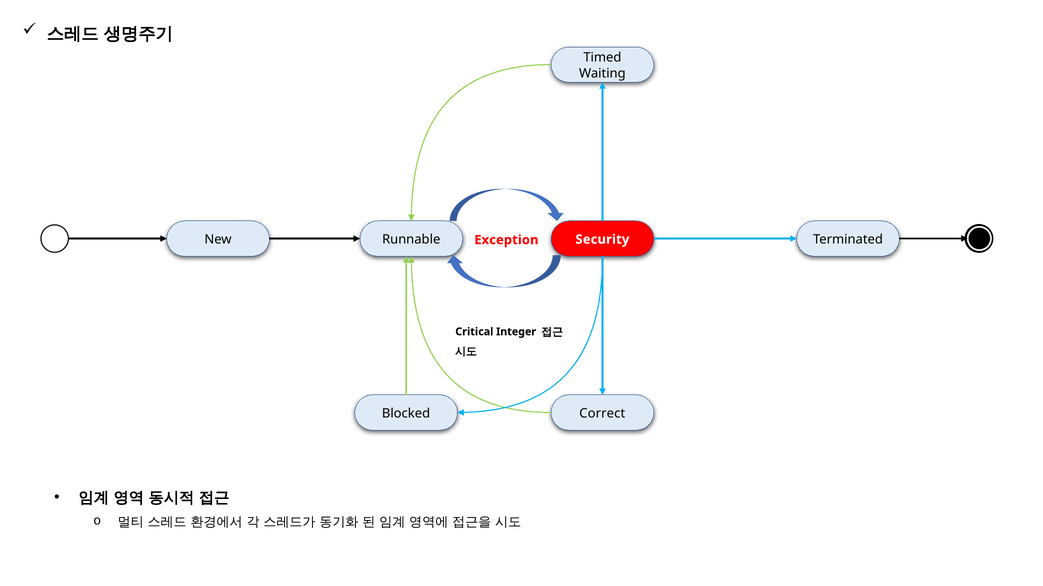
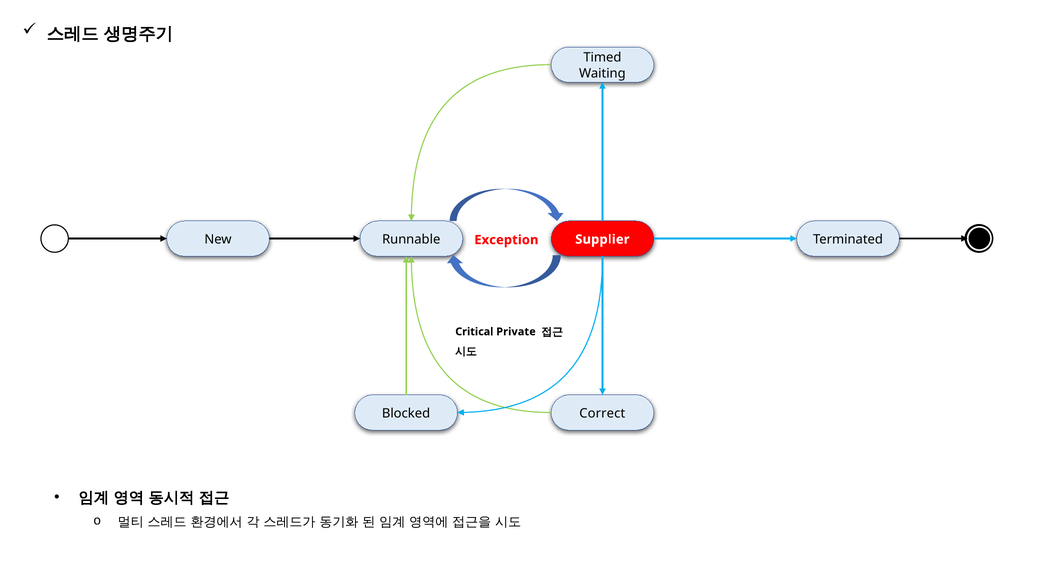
Security: Security -> Supplier (602, 240)
Integer: Integer -> Private (516, 332)
